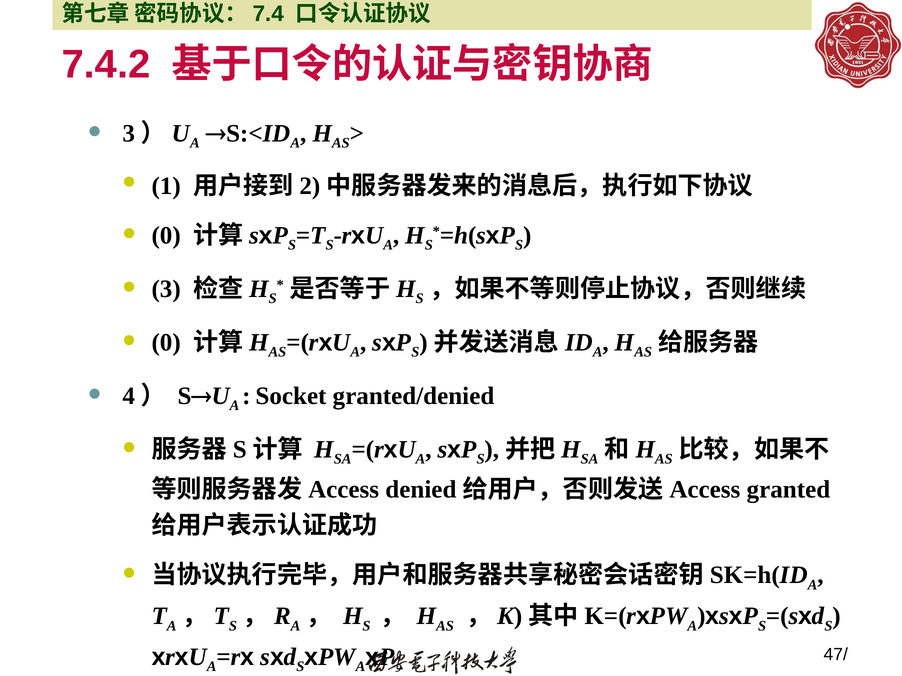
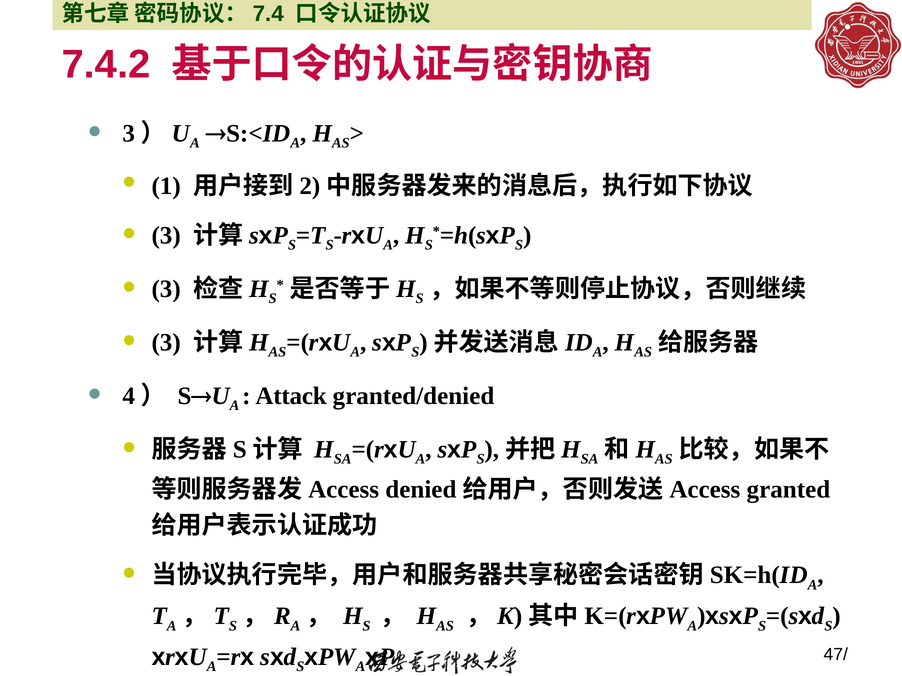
0: 0 -> 3 (166, 236)
0: 0 -> 3 (166, 343)
Socket: Socket -> Attack (291, 396)
